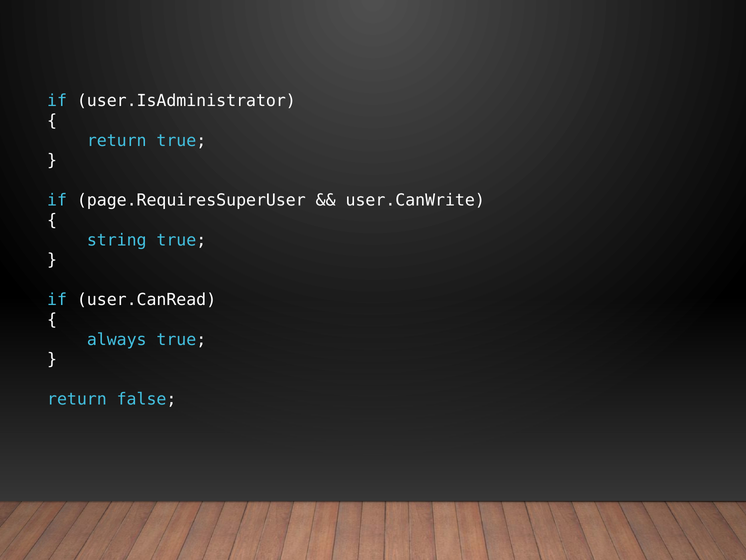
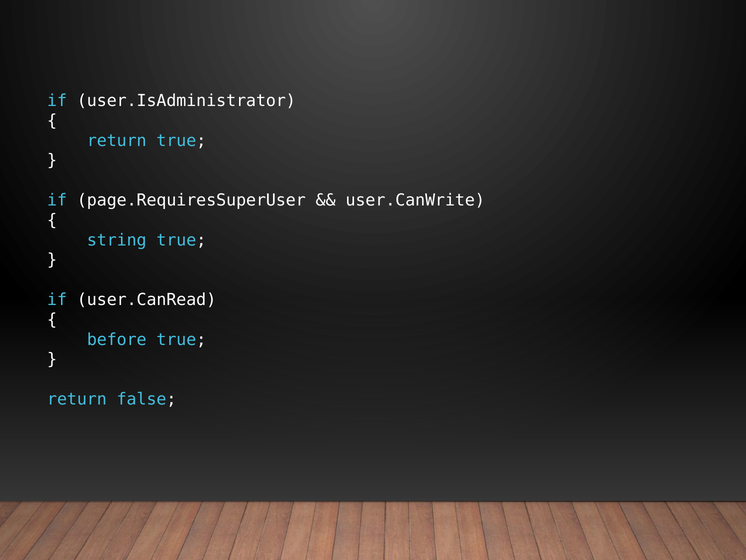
always: always -> before (117, 339)
